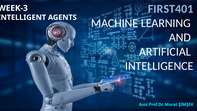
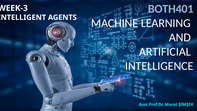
FIRST401: FIRST401 -> BOTH401 (171, 9)
